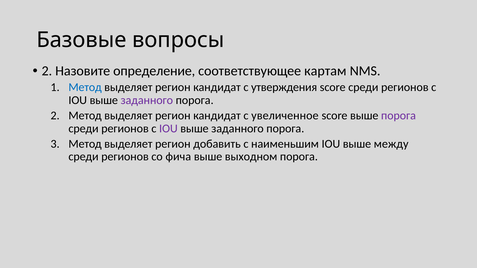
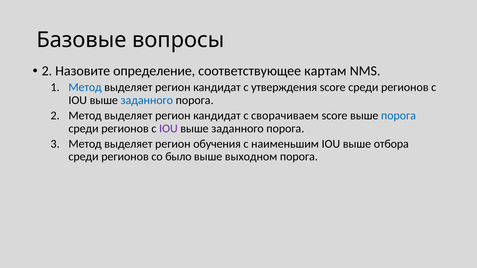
заданного colour: purple -> blue (147, 100)
увеличенное: увеличенное -> сворачиваем (285, 116)
порога colour: purple -> blue (399, 116)
добавить: добавить -> обучения (217, 144)
между: между -> отбора (391, 144)
фича: фича -> было (178, 157)
